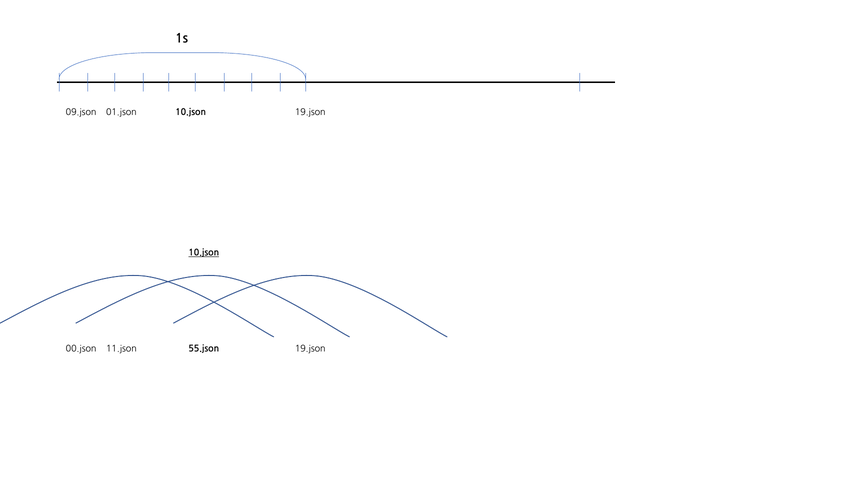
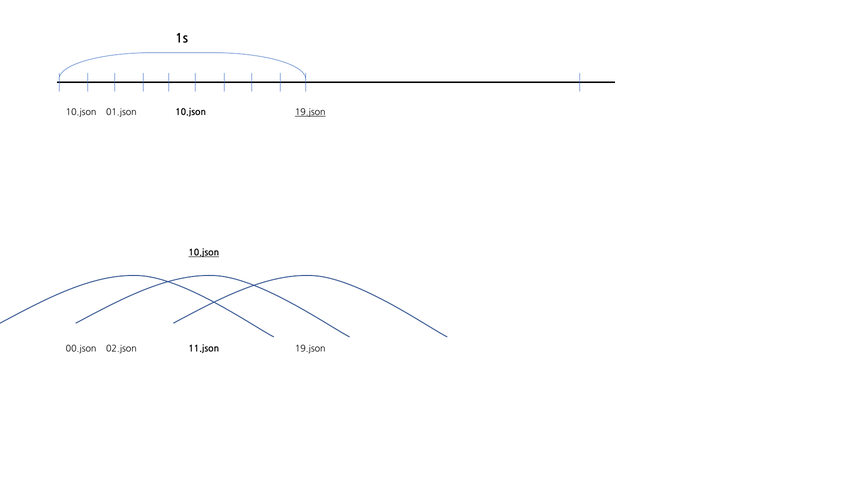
09.json: 09.json -> 10.json (81, 112)
19.json underline: none -> present (310, 112)
11.json: 11.json -> 02.json (121, 349)
55.json: 55.json -> 11.json (204, 349)
